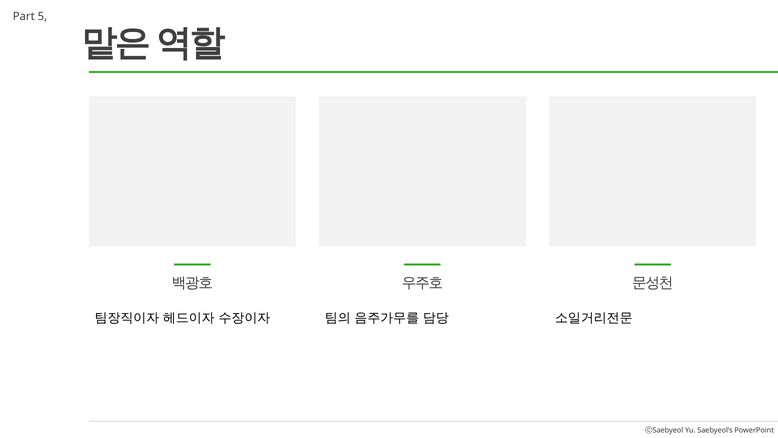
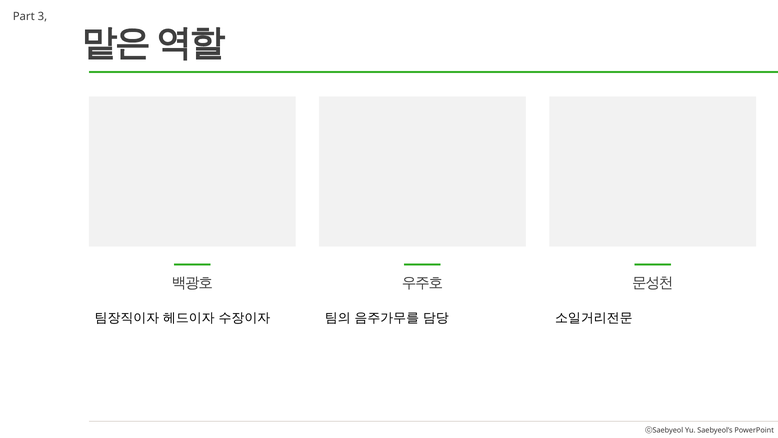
5: 5 -> 3 (43, 17)
